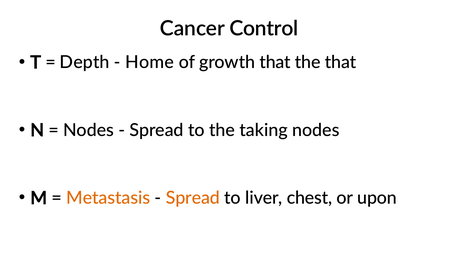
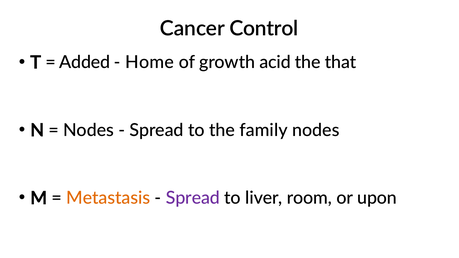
Depth: Depth -> Added (85, 62)
growth that: that -> acid (275, 62)
taking: taking -> family (264, 130)
Spread colour: orange -> purple (193, 198)
chest: chest -> room (309, 198)
